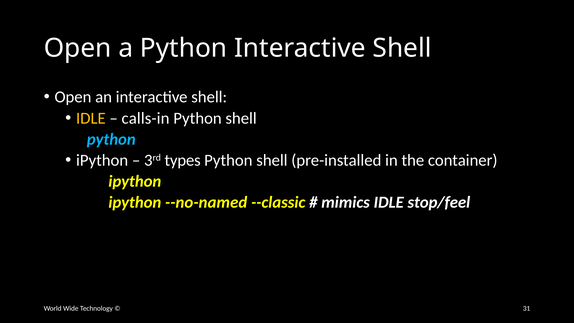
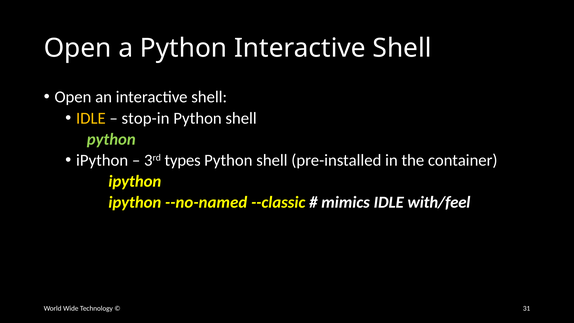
calls-in: calls-in -> stop-in (146, 118)
python colour: light blue -> light green (111, 139)
stop/feel: stop/feel -> with/feel (439, 202)
